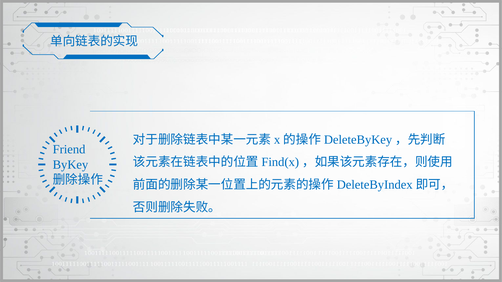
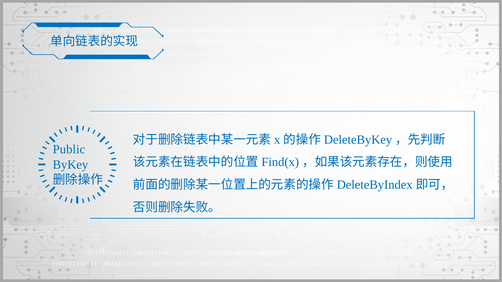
Friend: Friend -> Public (69, 150)
